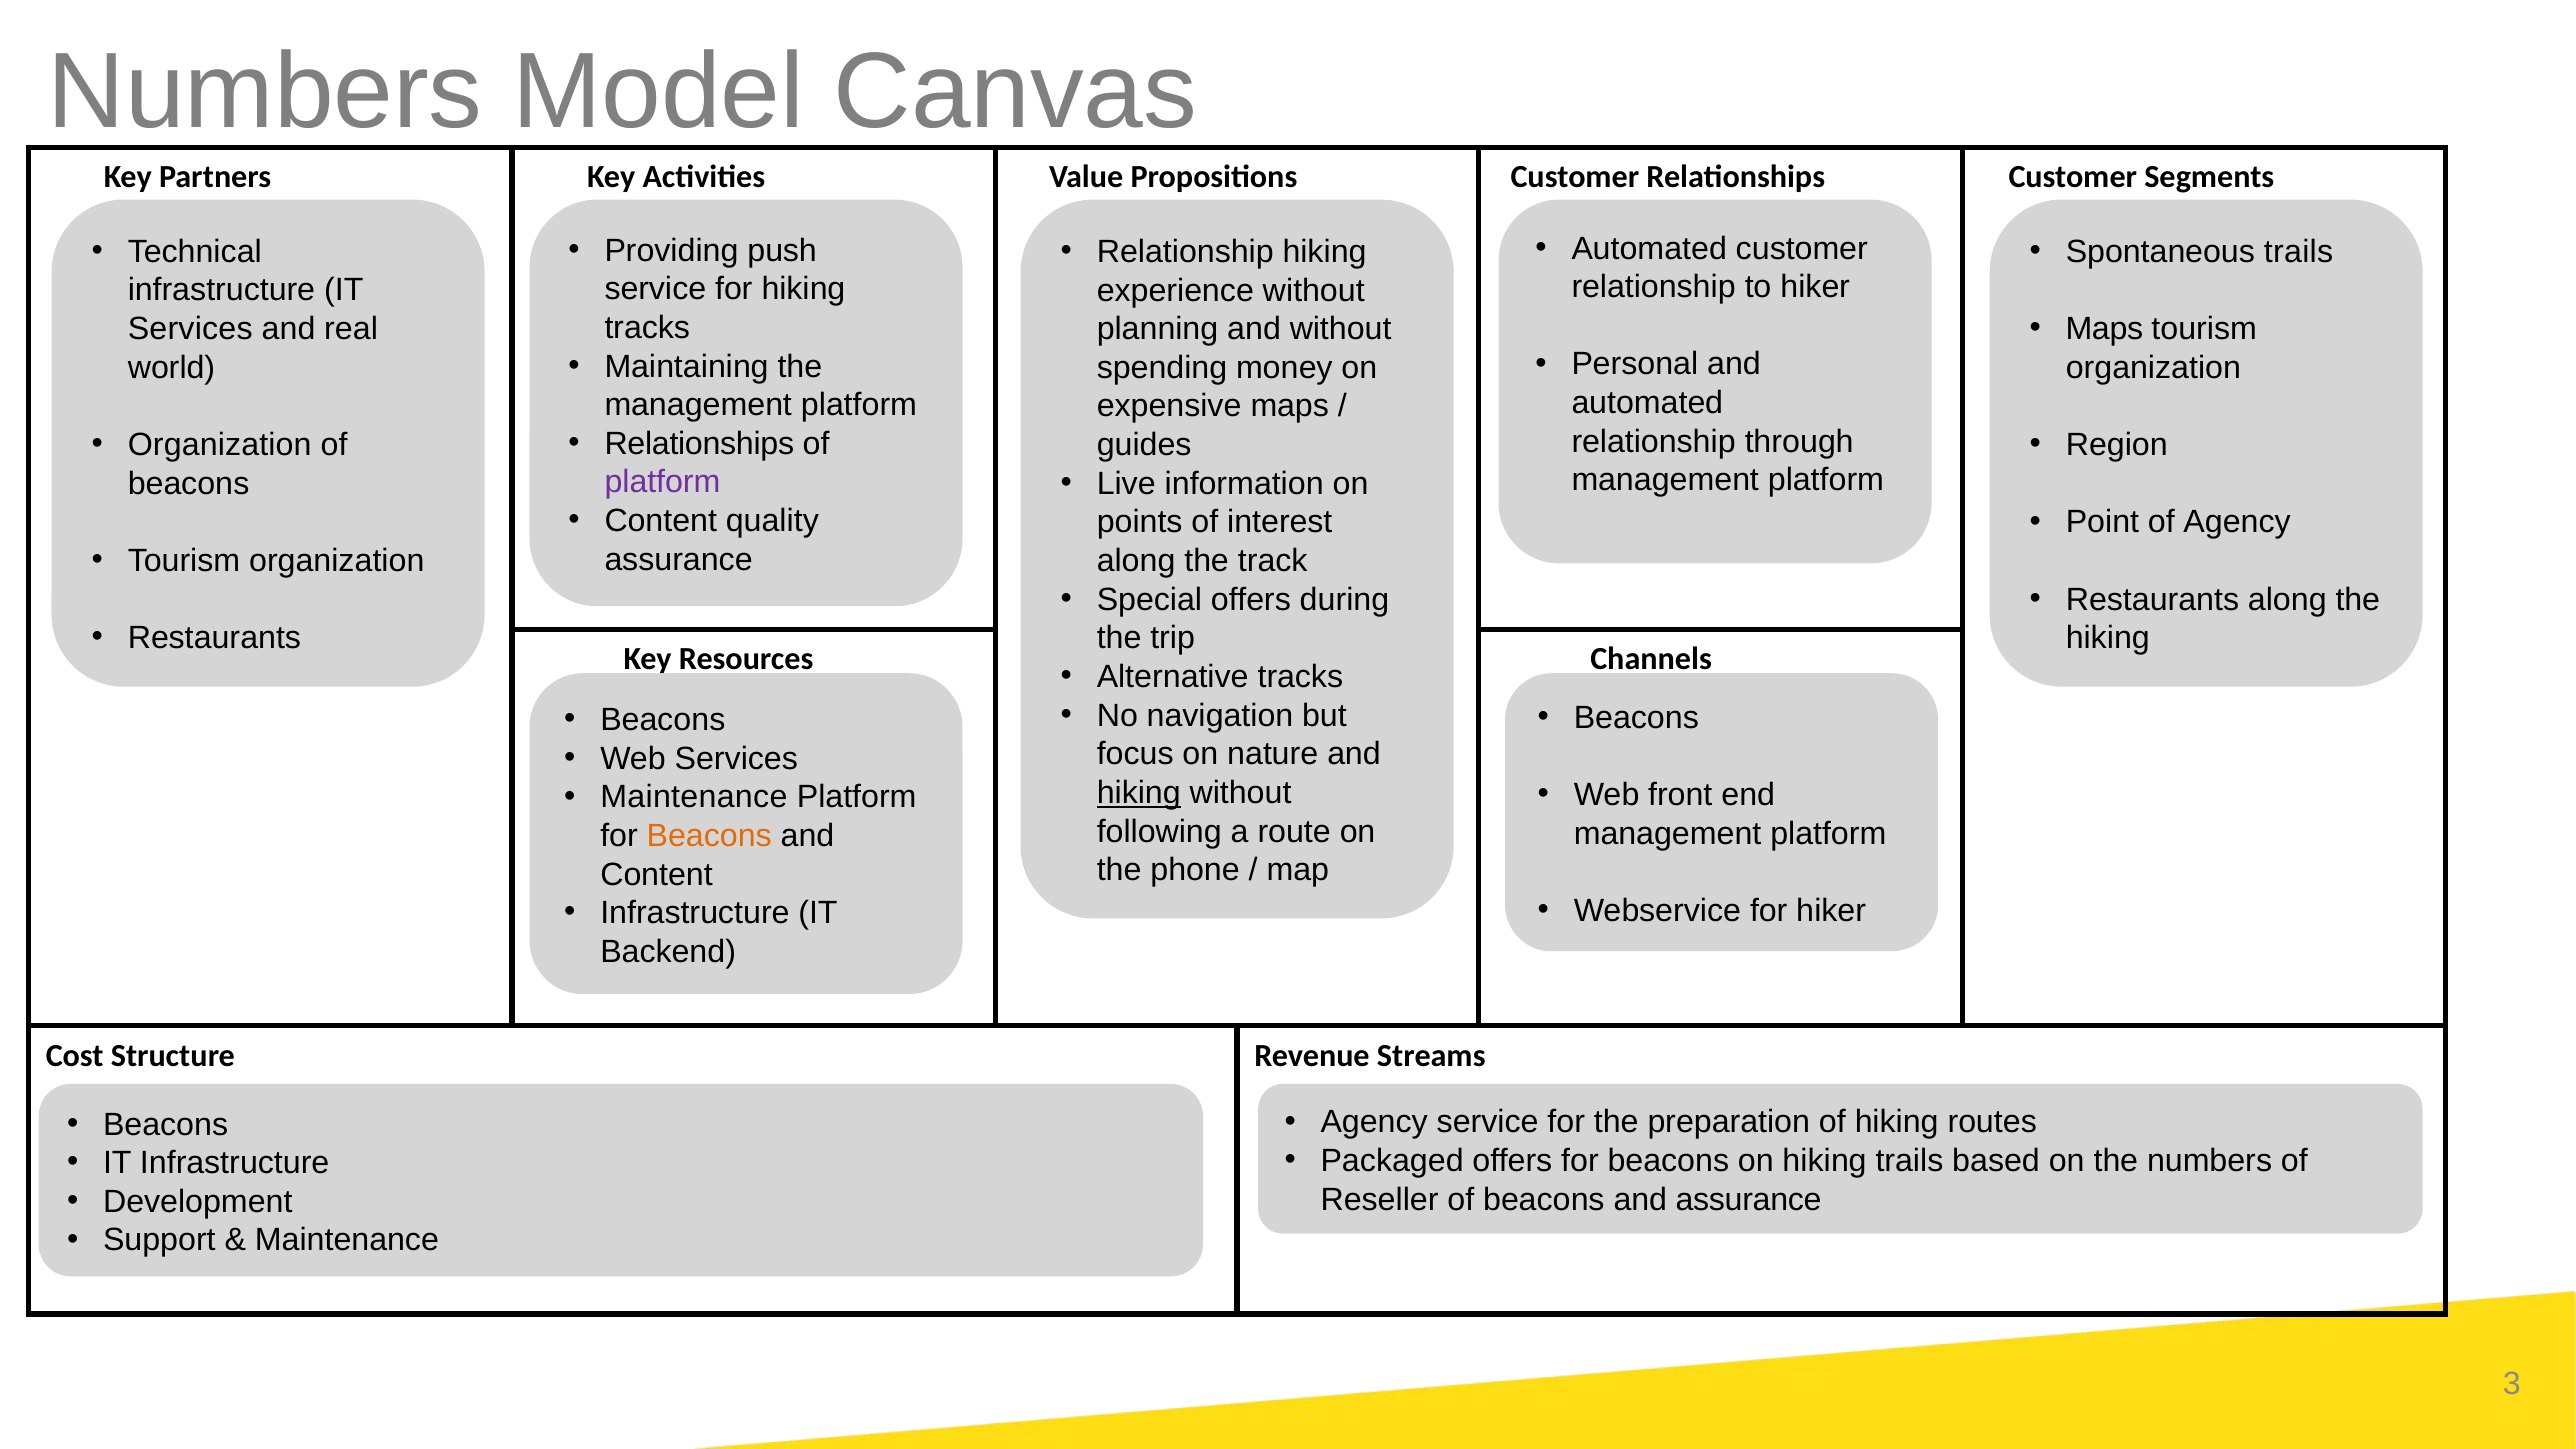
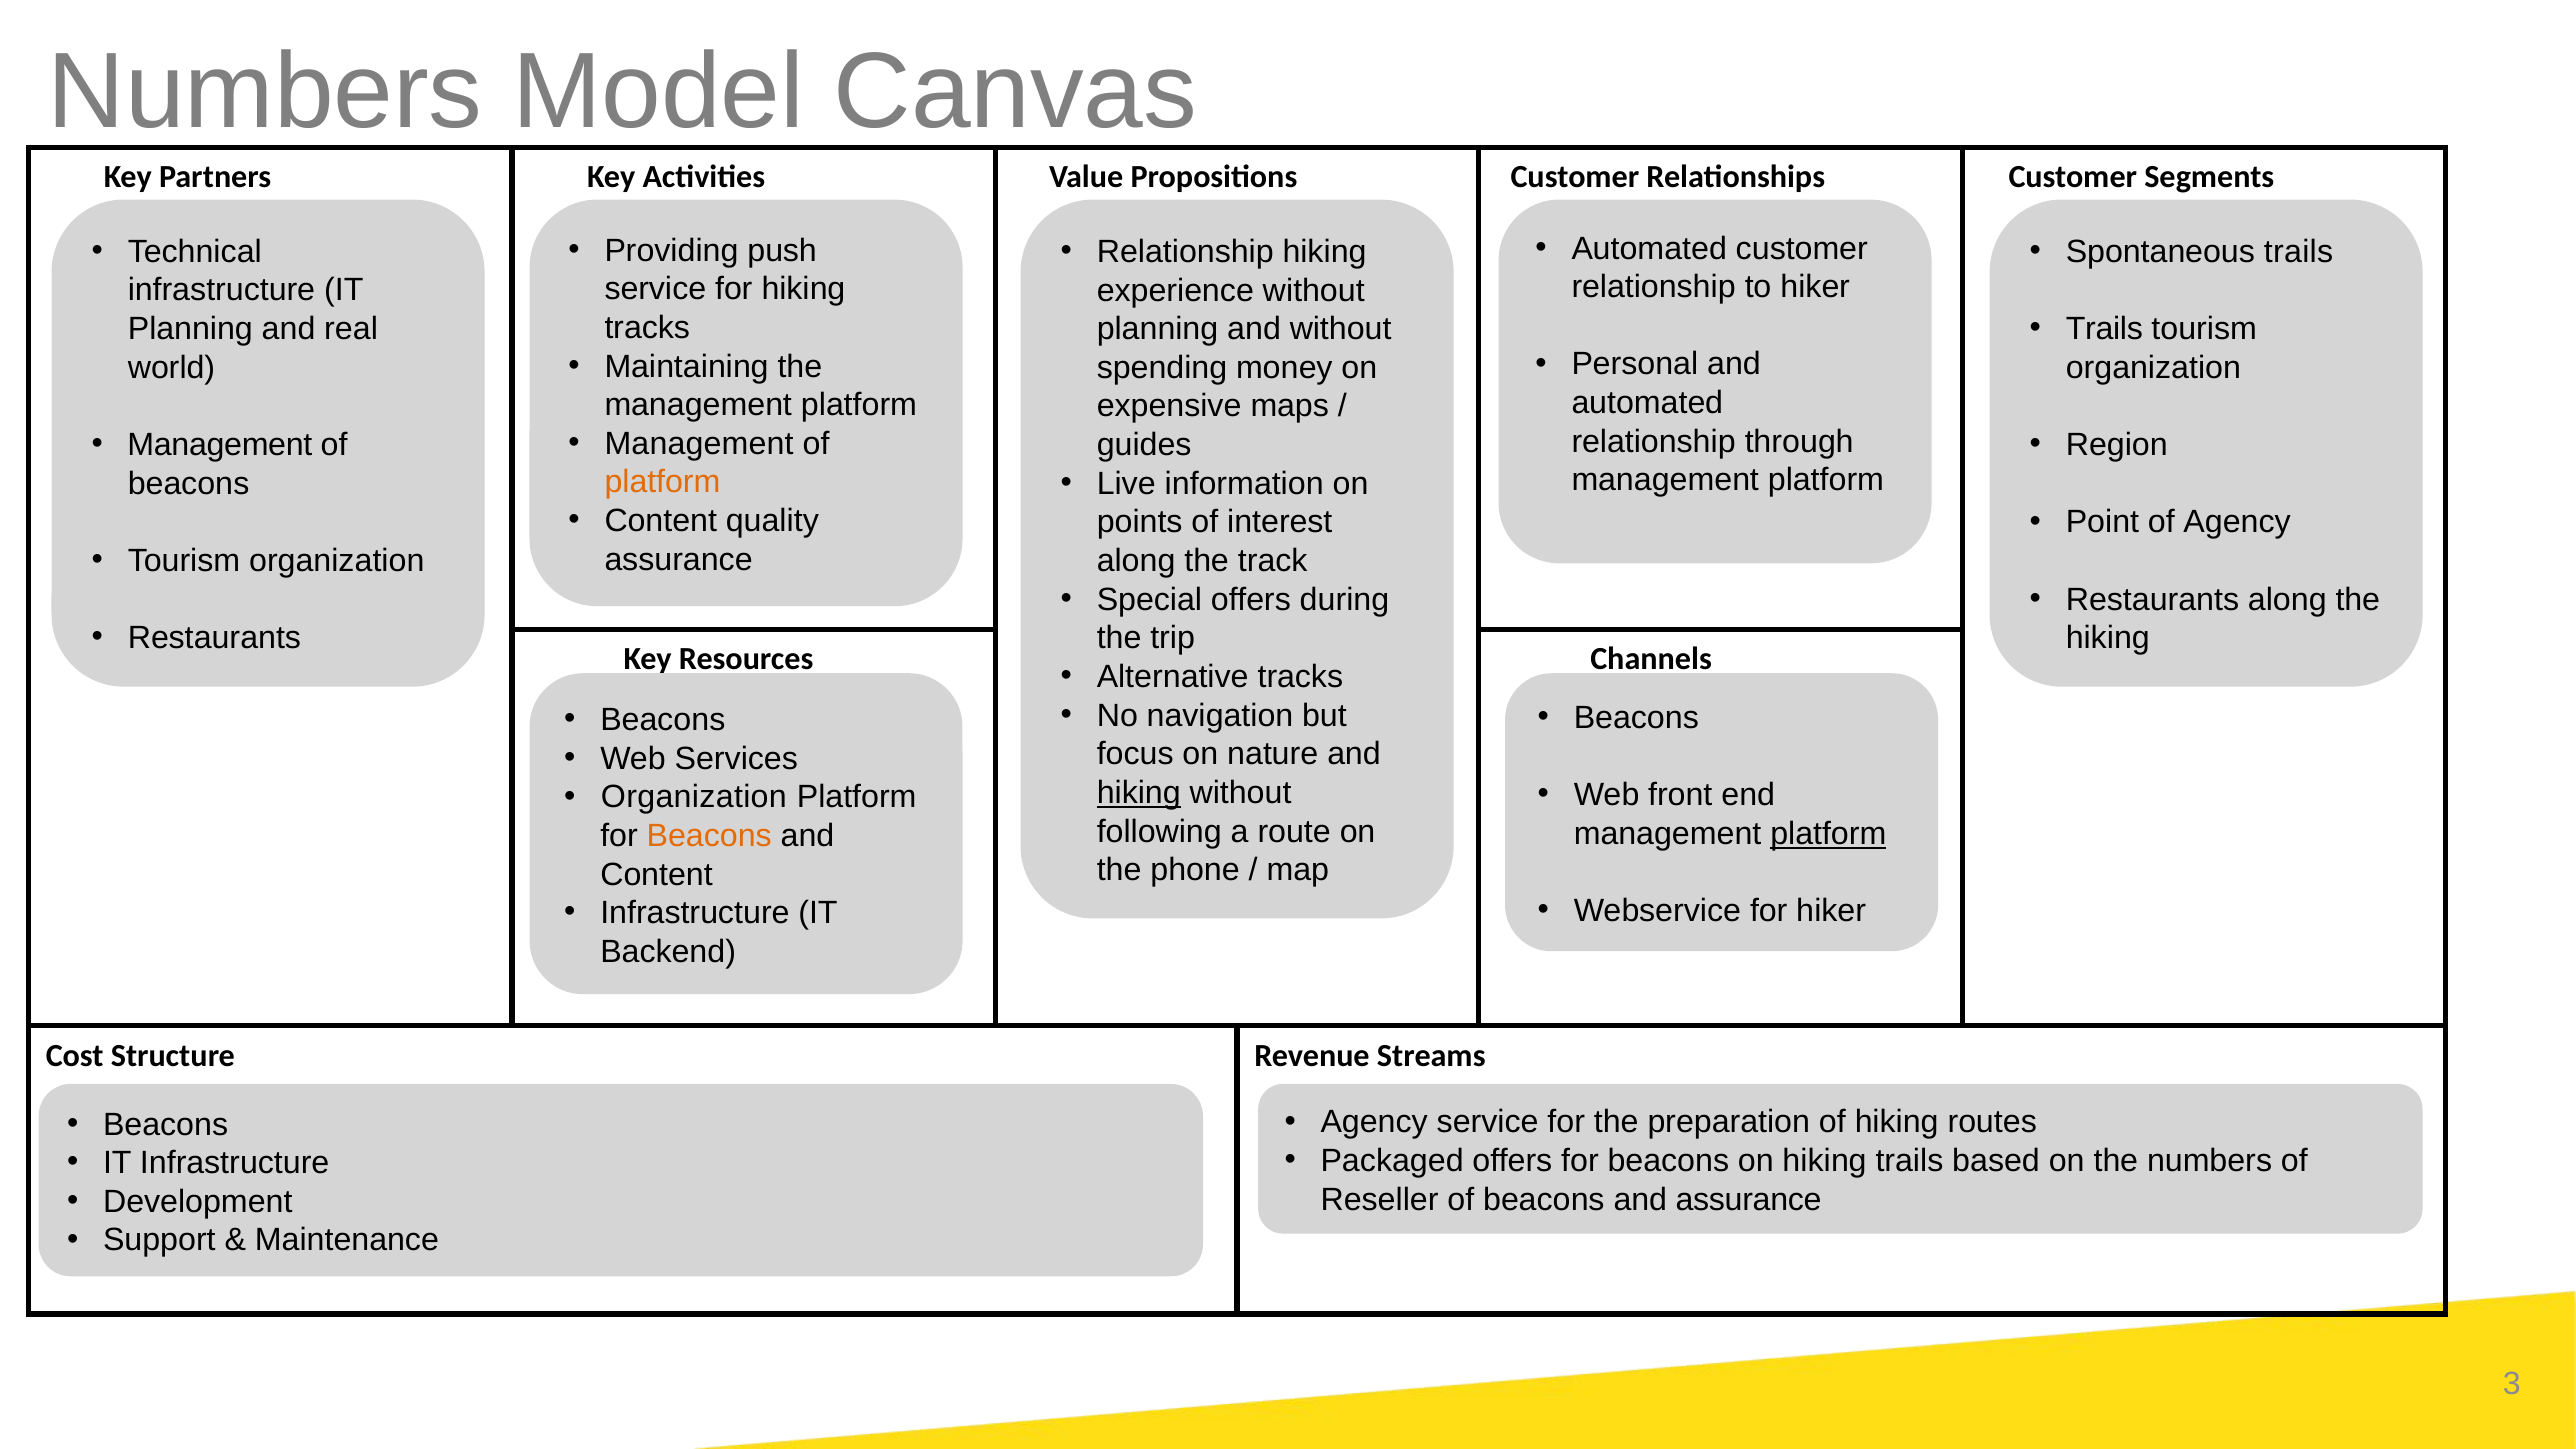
Maps: Maps -> Trails (2104, 329)
Services: Services -> Planning (190, 329)
Relationships: Relationships -> Management (699, 444)
Organization: Organization -> Management (220, 445)
platform colour: purple -> orange (662, 482)
Maintenance: Maintenance -> Organization (694, 797)
platform underline: none -> present (1828, 834)
